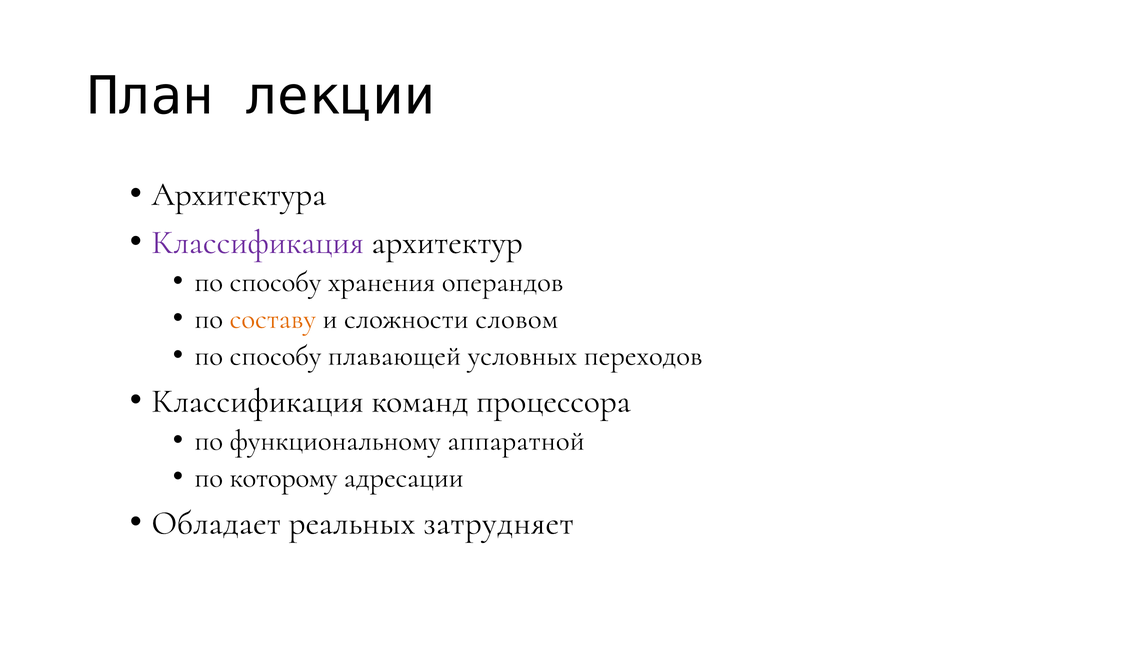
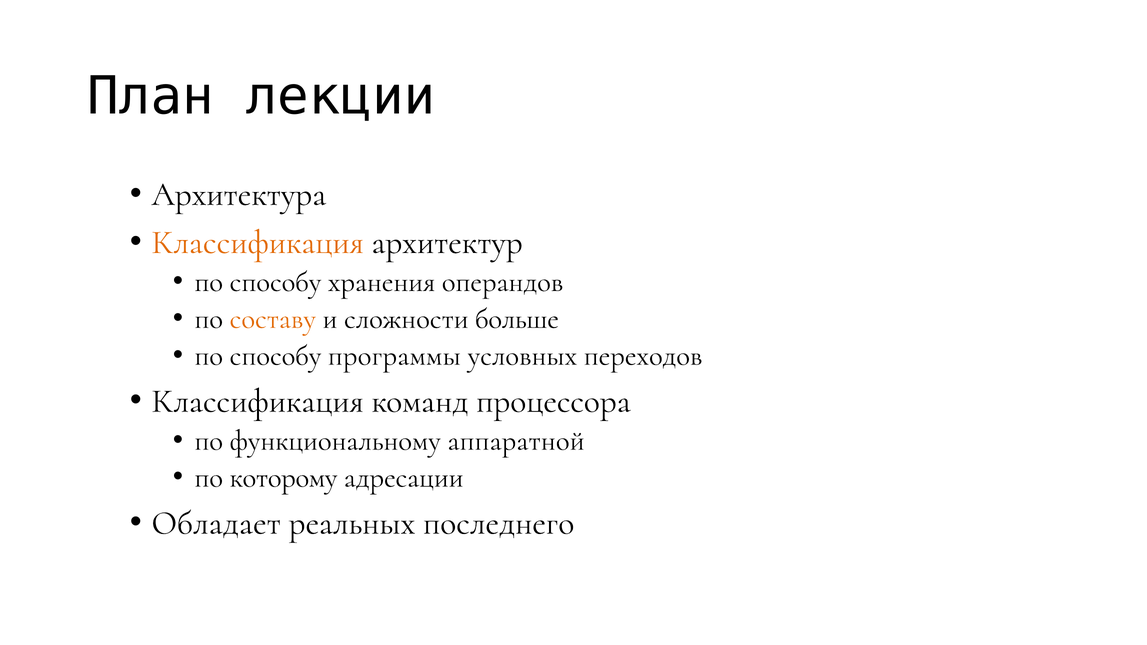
Классификация colour: purple -> orange (258, 242)
словом: словом -> больше (517, 318)
плавающей: плавающей -> программы (394, 355)
затрудняет: затрудняет -> последнего (499, 523)
